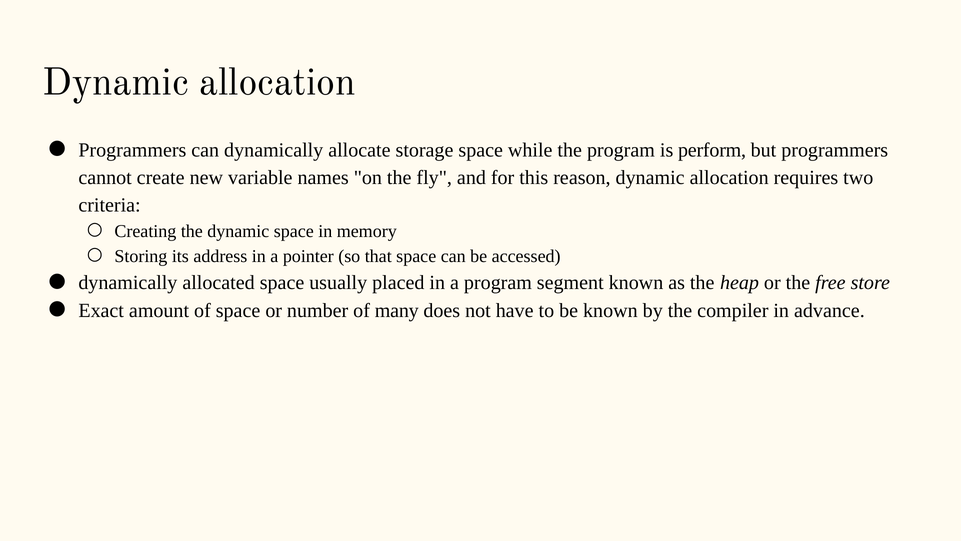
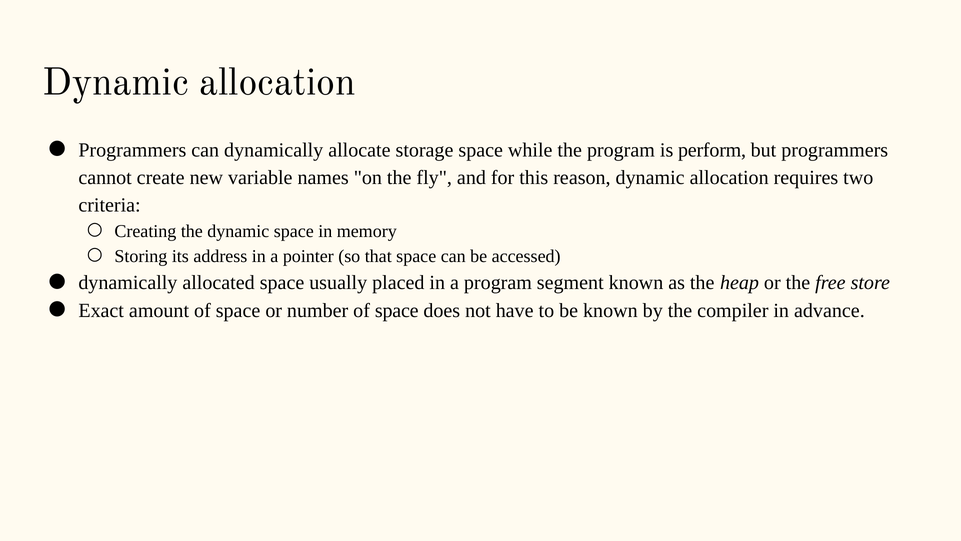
number of many: many -> space (397, 310)
